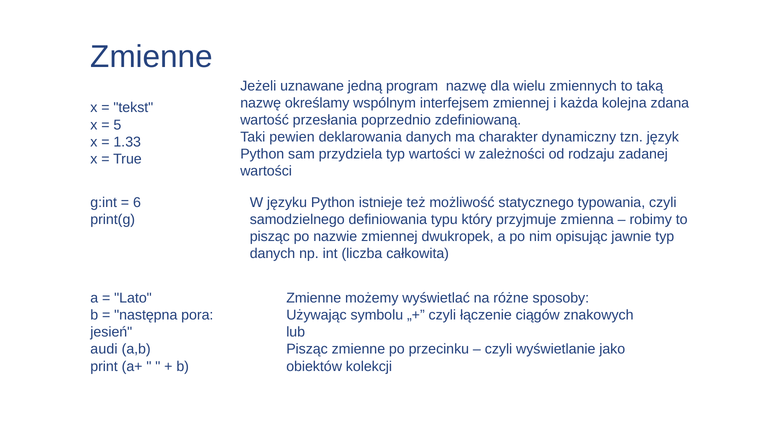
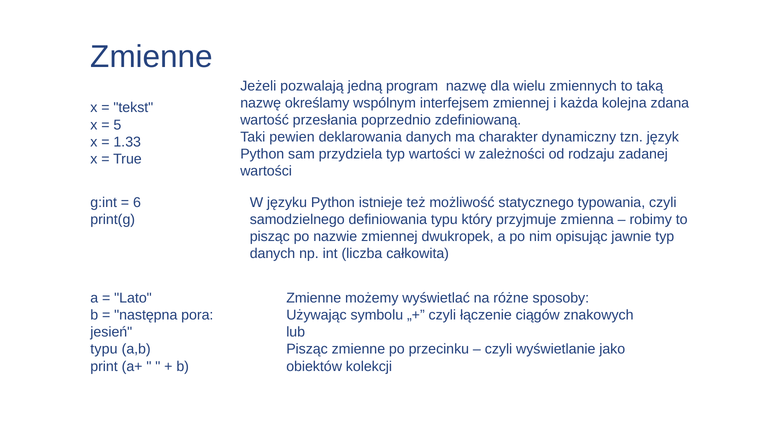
uznawane: uznawane -> pozwalają (312, 86)
audi: audi -> typu (104, 349)
